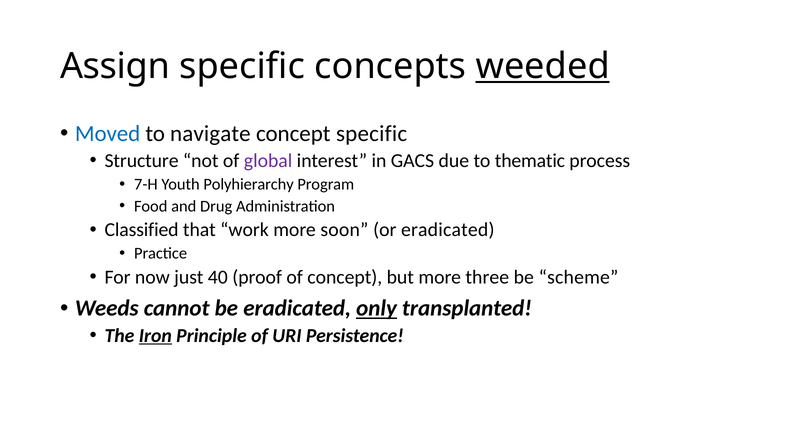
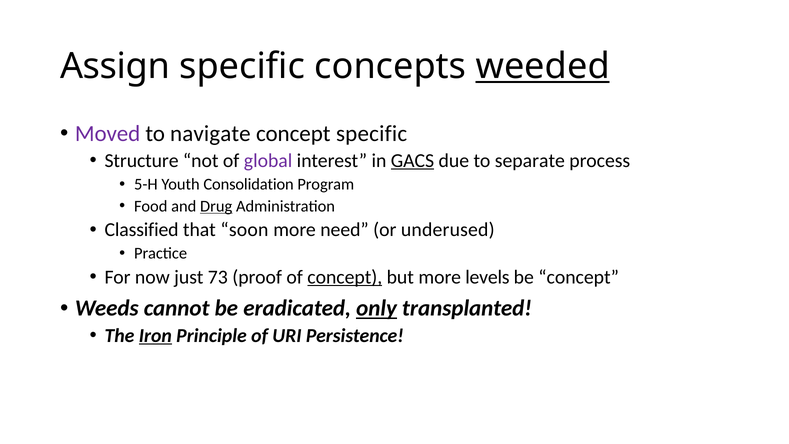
Moved colour: blue -> purple (108, 133)
GACS underline: none -> present (412, 161)
thematic: thematic -> separate (530, 161)
7-H: 7-H -> 5-H (146, 184)
Polyhierarchy: Polyhierarchy -> Consolidation (249, 184)
Drug underline: none -> present (216, 206)
work: work -> soon (244, 230)
soon: soon -> need (345, 230)
or eradicated: eradicated -> underused (448, 230)
40: 40 -> 73 (218, 277)
concept underline: none -> present (345, 277)
three: three -> levels (487, 277)
be scheme: scheme -> concept (579, 277)
